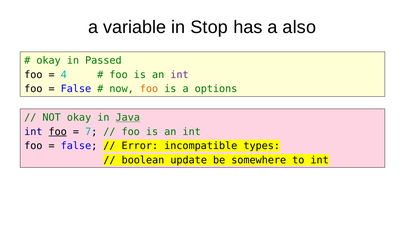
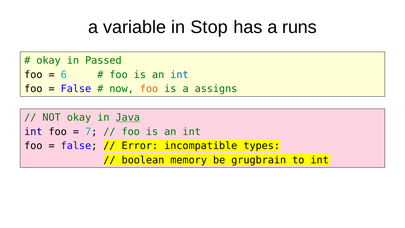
also: also -> runs (299, 27)
4: 4 -> 6 (64, 75)
int colour: purple -> blue (179, 75)
options: options -> assigns (216, 89)
foo underline: present -> none (58, 132)
update: update -> memory (189, 160)
somewhere: somewhere -> grugbrain (259, 160)
